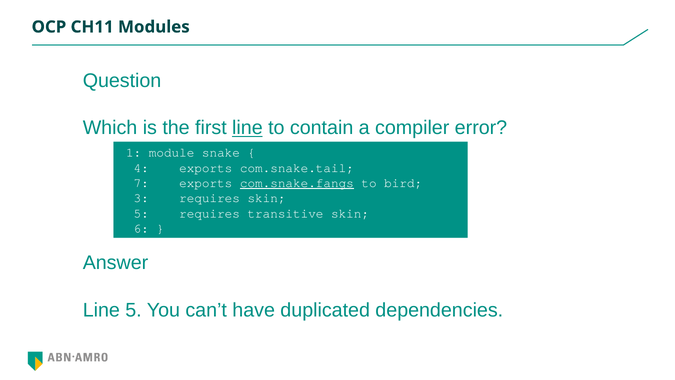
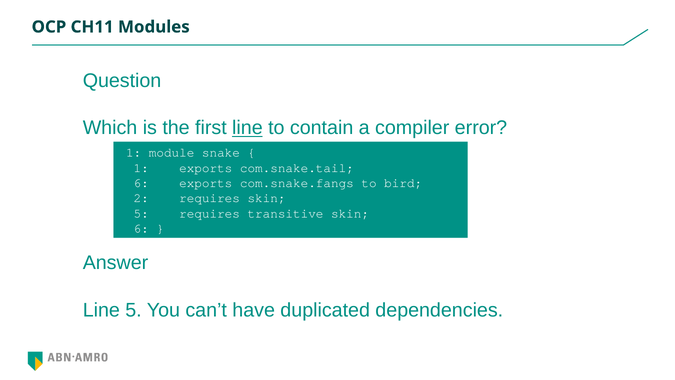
4: 4 -> 1 (141, 168)
7: 7 -> 6 (141, 183)
com.snake.fangs underline: present -> none (297, 183)
3: 3 -> 2 (141, 198)
